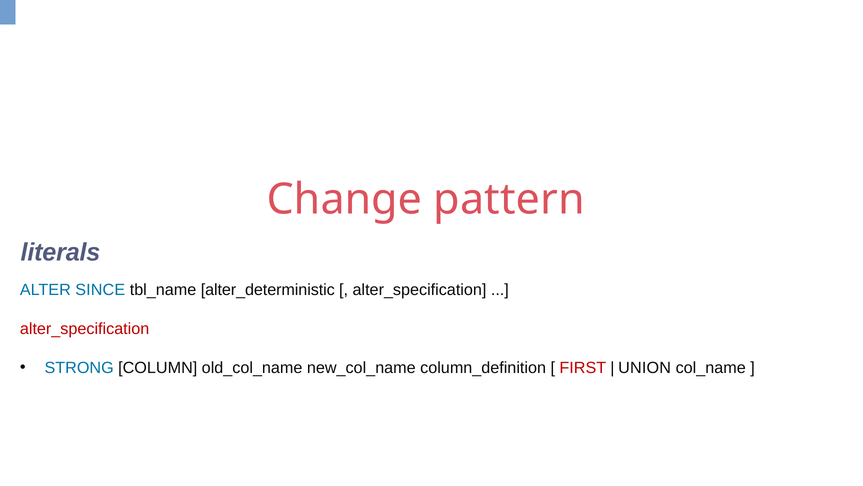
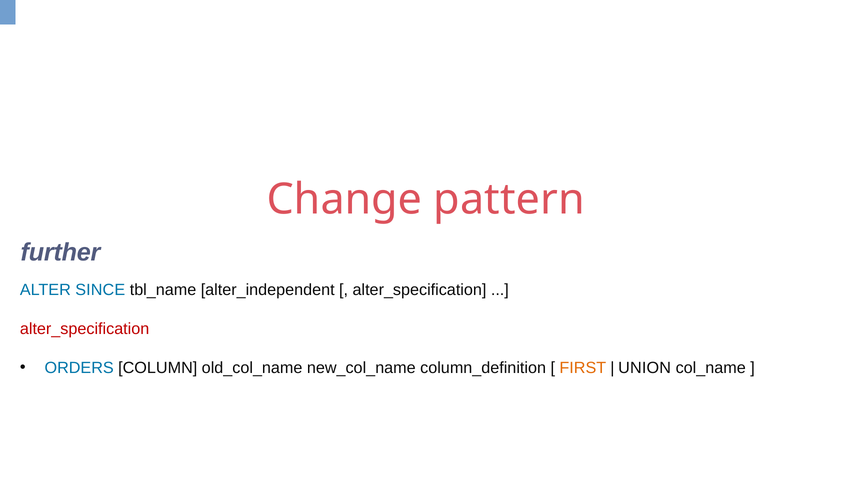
literals: literals -> further (61, 252)
alter_deterministic: alter_deterministic -> alter_independent (268, 290)
STRONG: STRONG -> ORDERS (79, 367)
FIRST colour: red -> orange (583, 367)
